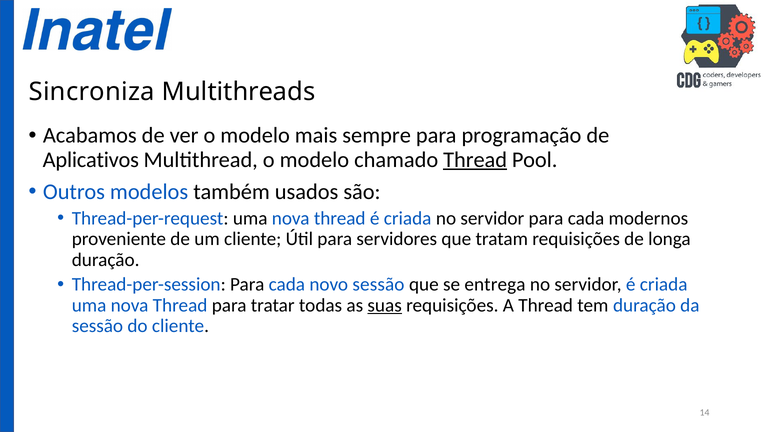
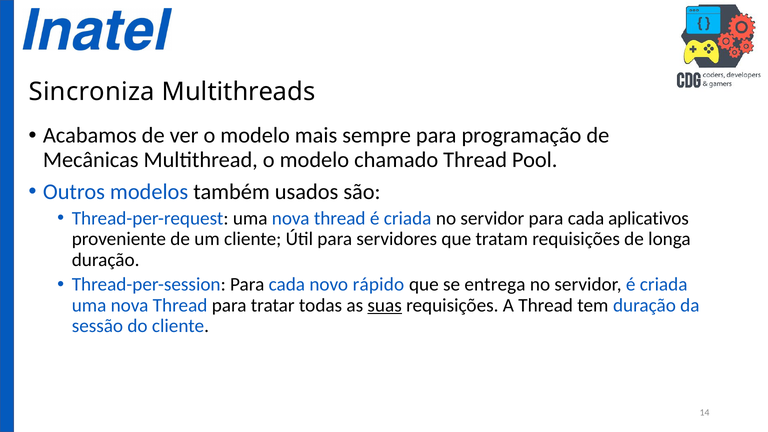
Aplicativos: Aplicativos -> Mecânicas (91, 160)
Thread underline: present -> none (475, 160)
modernos: modernos -> aplicativos (648, 218)
novo sessão: sessão -> rápido (378, 285)
